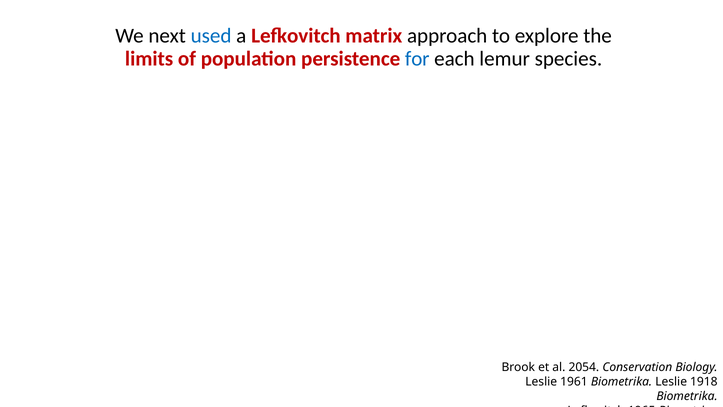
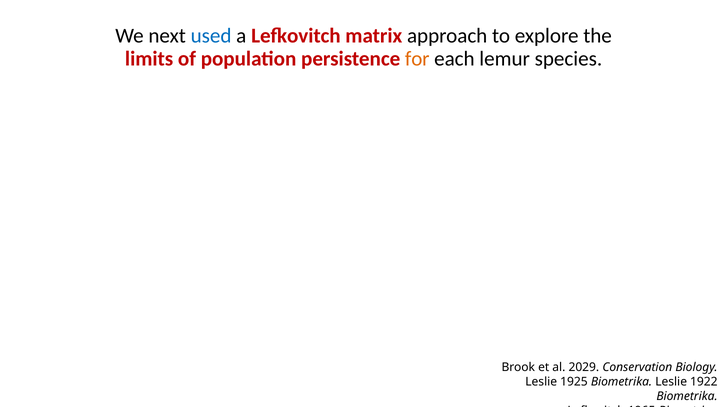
for colour: blue -> orange (417, 58)
2054: 2054 -> 2029 (584, 367)
1961: 1961 -> 1925 (574, 381)
1918: 1918 -> 1922 (704, 381)
